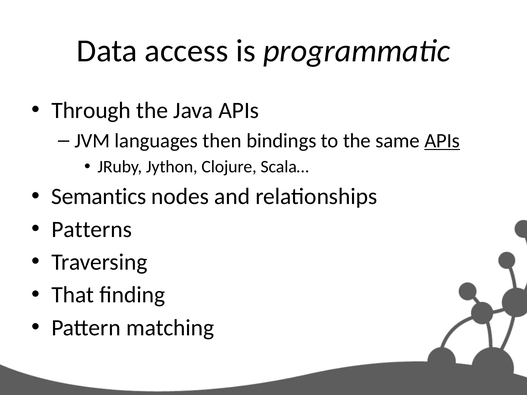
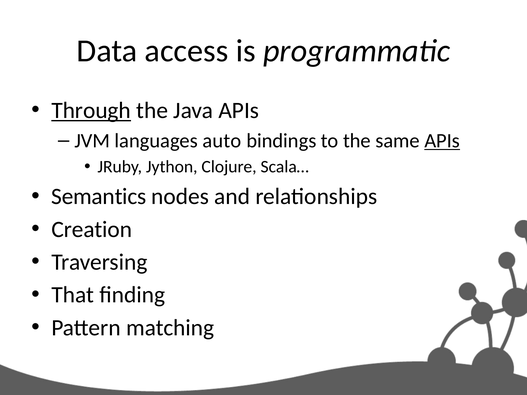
Through underline: none -> present (91, 111)
then: then -> auto (222, 141)
Patterns: Patterns -> Creation (92, 229)
